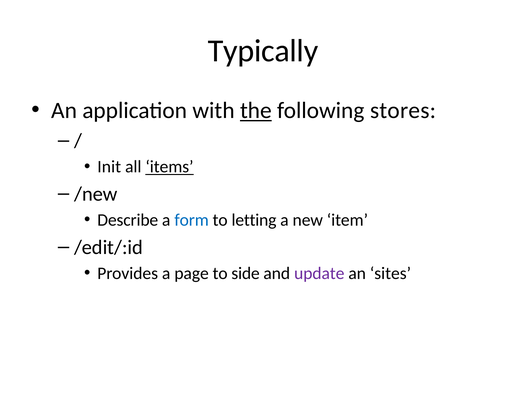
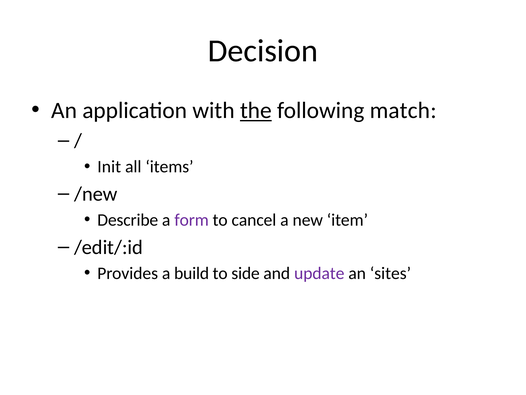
Typically: Typically -> Decision (263, 51)
stores: stores -> match (403, 110)
items underline: present -> none (169, 167)
form colour: blue -> purple (192, 220)
letting: letting -> cancel (254, 220)
page: page -> build (192, 273)
